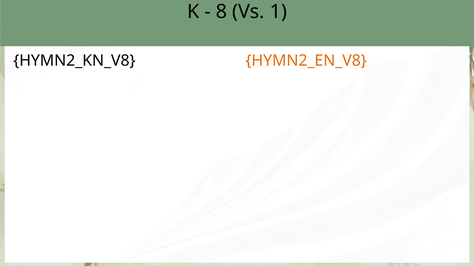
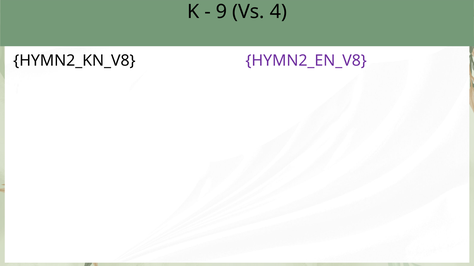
8: 8 -> 9 (221, 12)
1: 1 -> 4 (278, 12)
HYMN2_EN_V8 colour: orange -> purple (306, 61)
